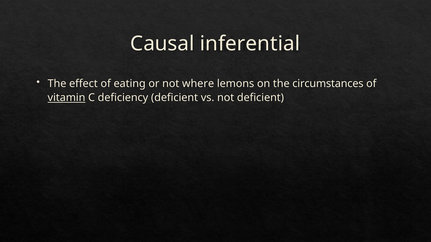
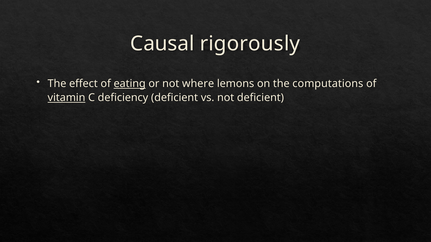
inferential: inferential -> rigorously (250, 44)
eating underline: none -> present (130, 84)
circumstances: circumstances -> computations (328, 84)
